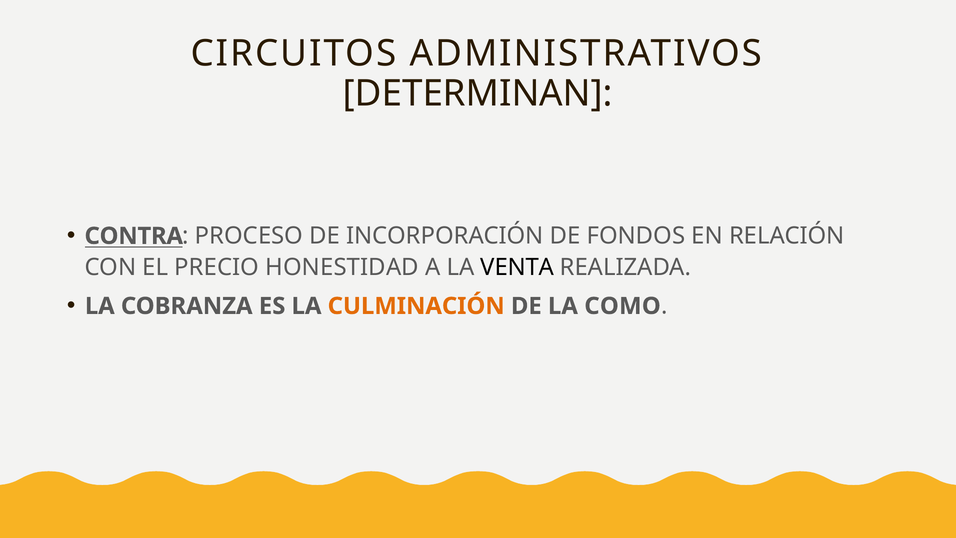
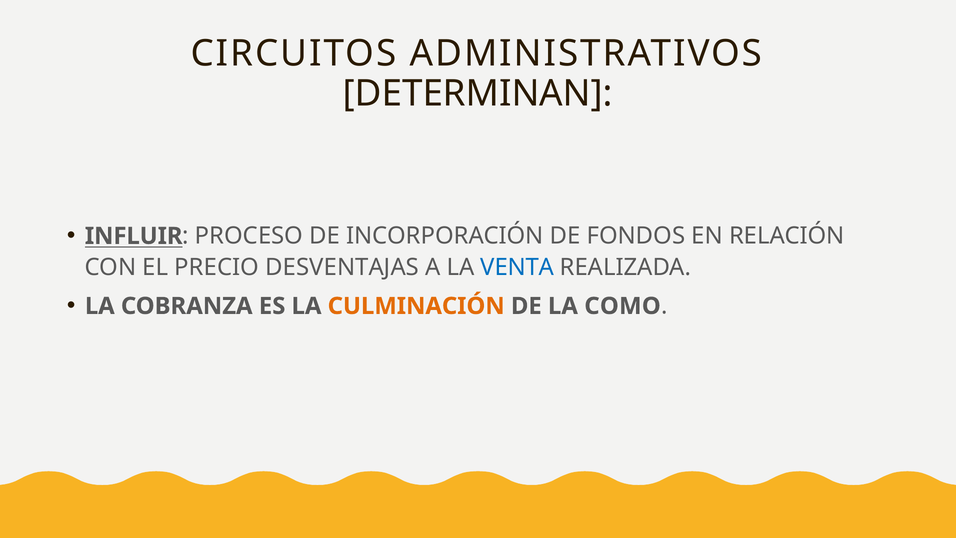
CONTRA: CONTRA -> INFLUIR (134, 236)
HONESTIDAD: HONESTIDAD -> DESVENTAJAS (342, 267)
VENTA colour: black -> blue (517, 267)
